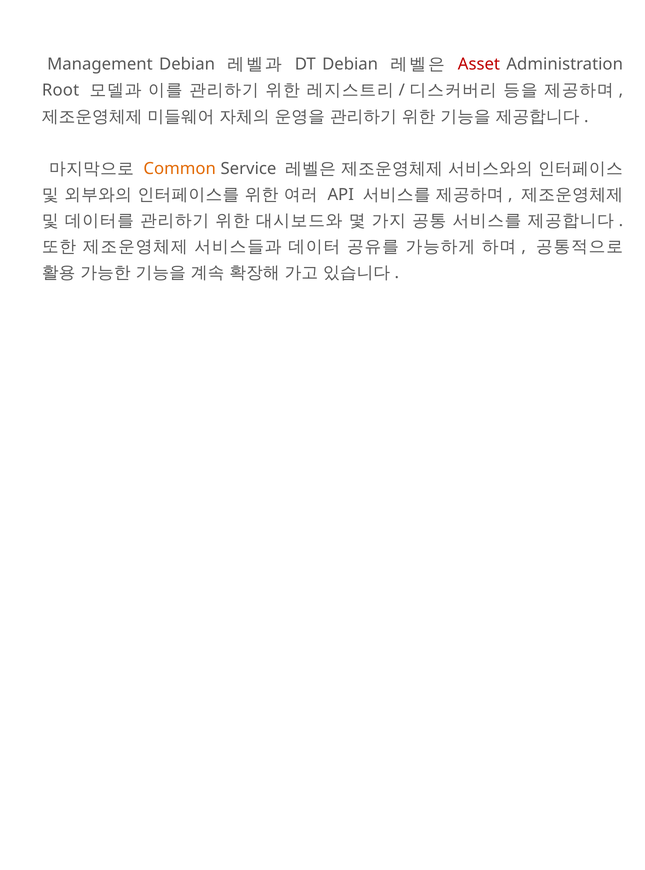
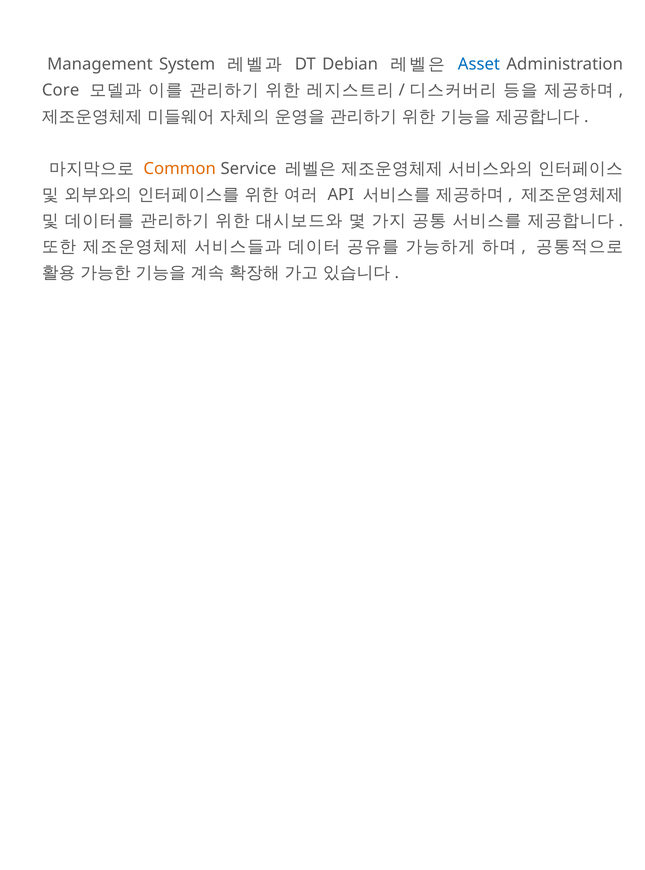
Management Debian: Debian -> System (187, 64)
Asset colour: red -> blue (479, 64)
Root: Root -> Core (61, 90)
